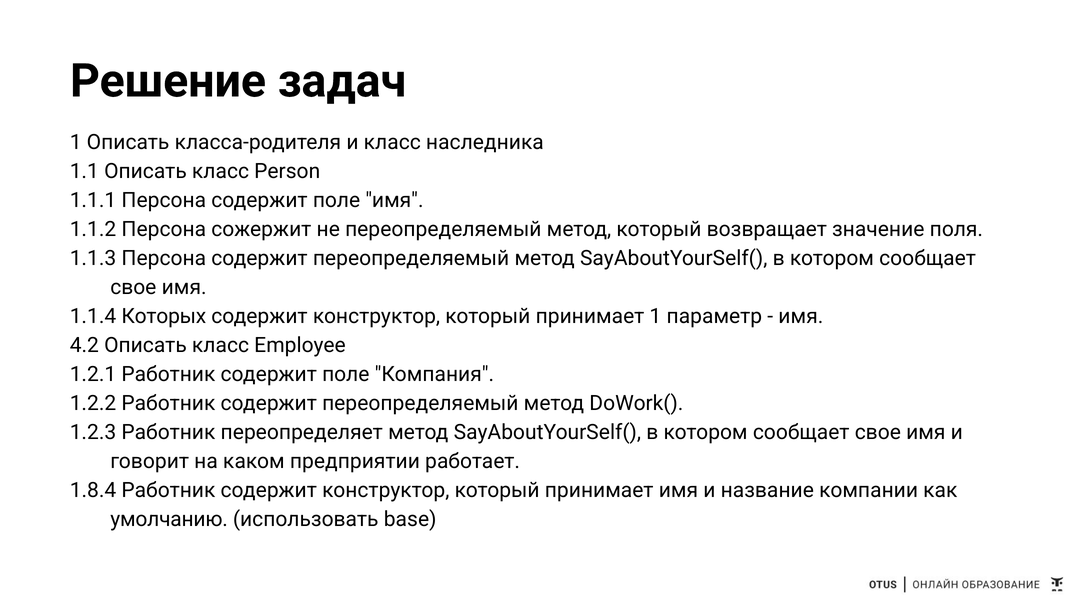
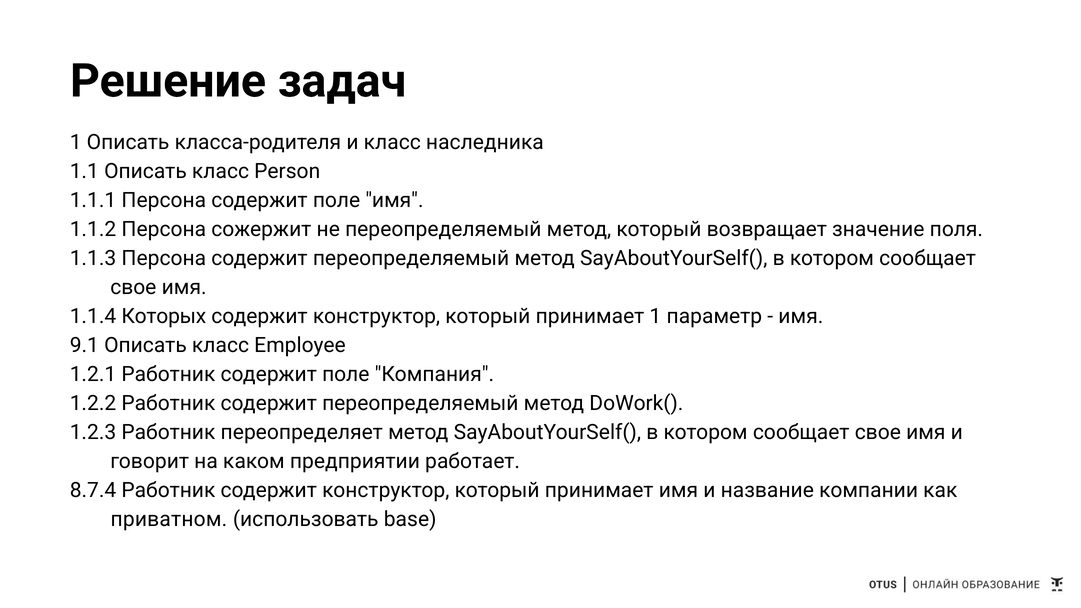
4.2: 4.2 -> 9.1 (84, 345)
1.8.4: 1.8.4 -> 8.7.4 (93, 490)
умолчанию: умолчанию -> приватном (169, 519)
